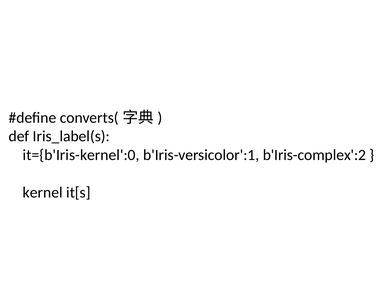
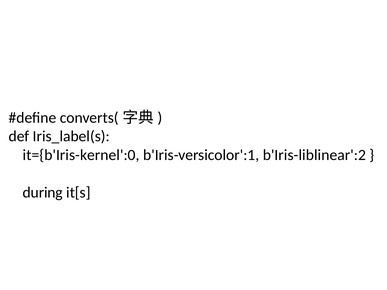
b'Iris-complex':2: b'Iris-complex':2 -> b'Iris-liblinear':2 (314, 155)
kernel: kernel -> during (43, 193)
